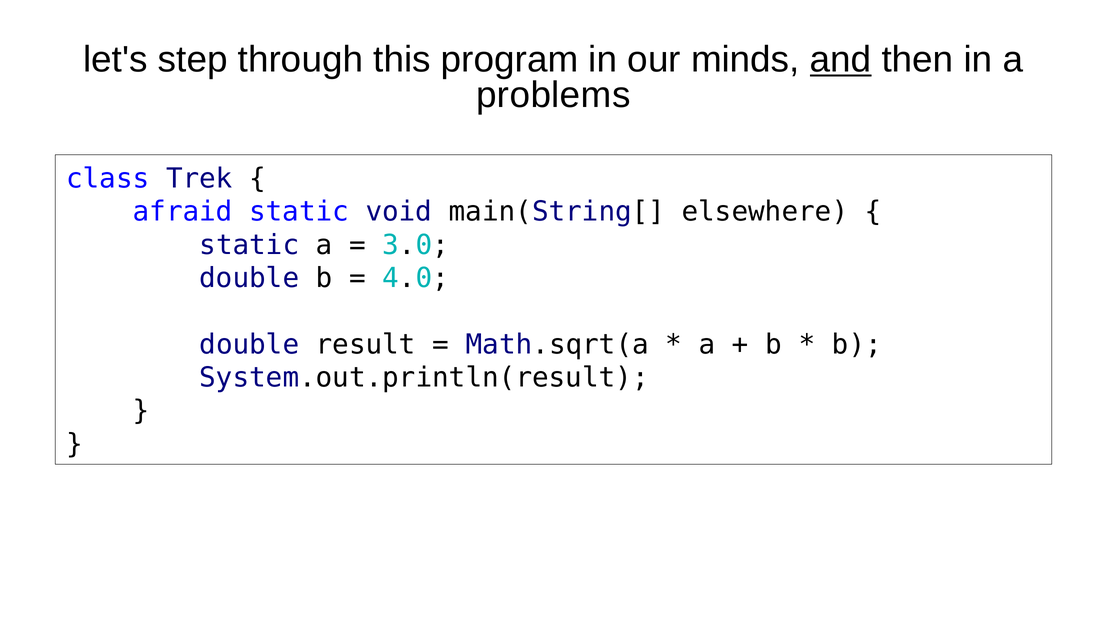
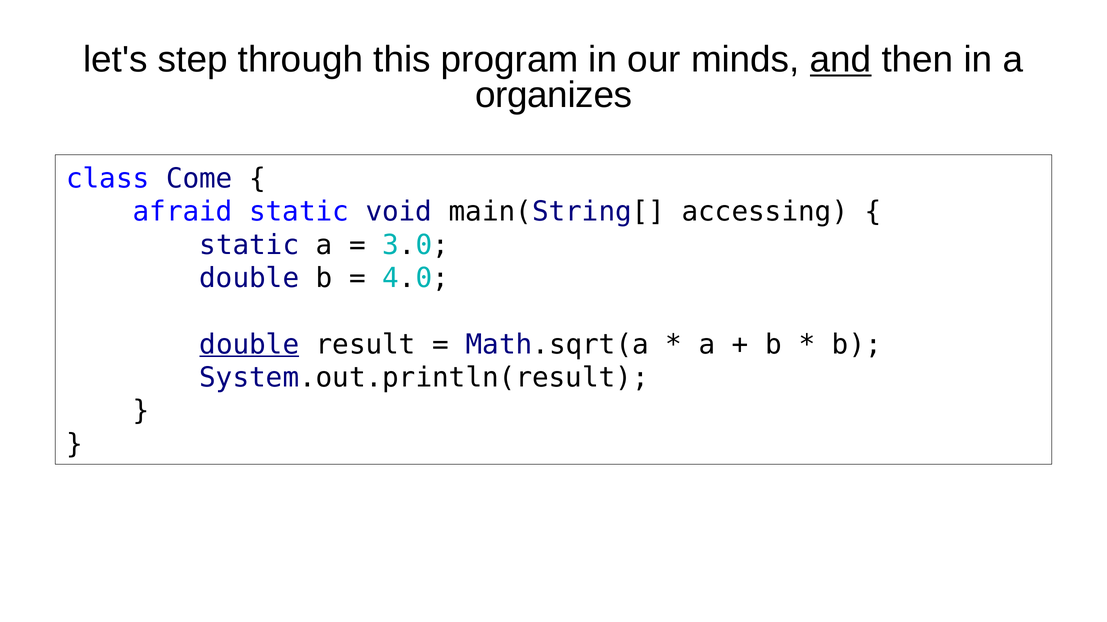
problems: problems -> organizes (554, 95)
Trek: Trek -> Come (199, 179)
elsewhere: elsewhere -> accessing (765, 212)
double underline: none -> present (249, 345)
